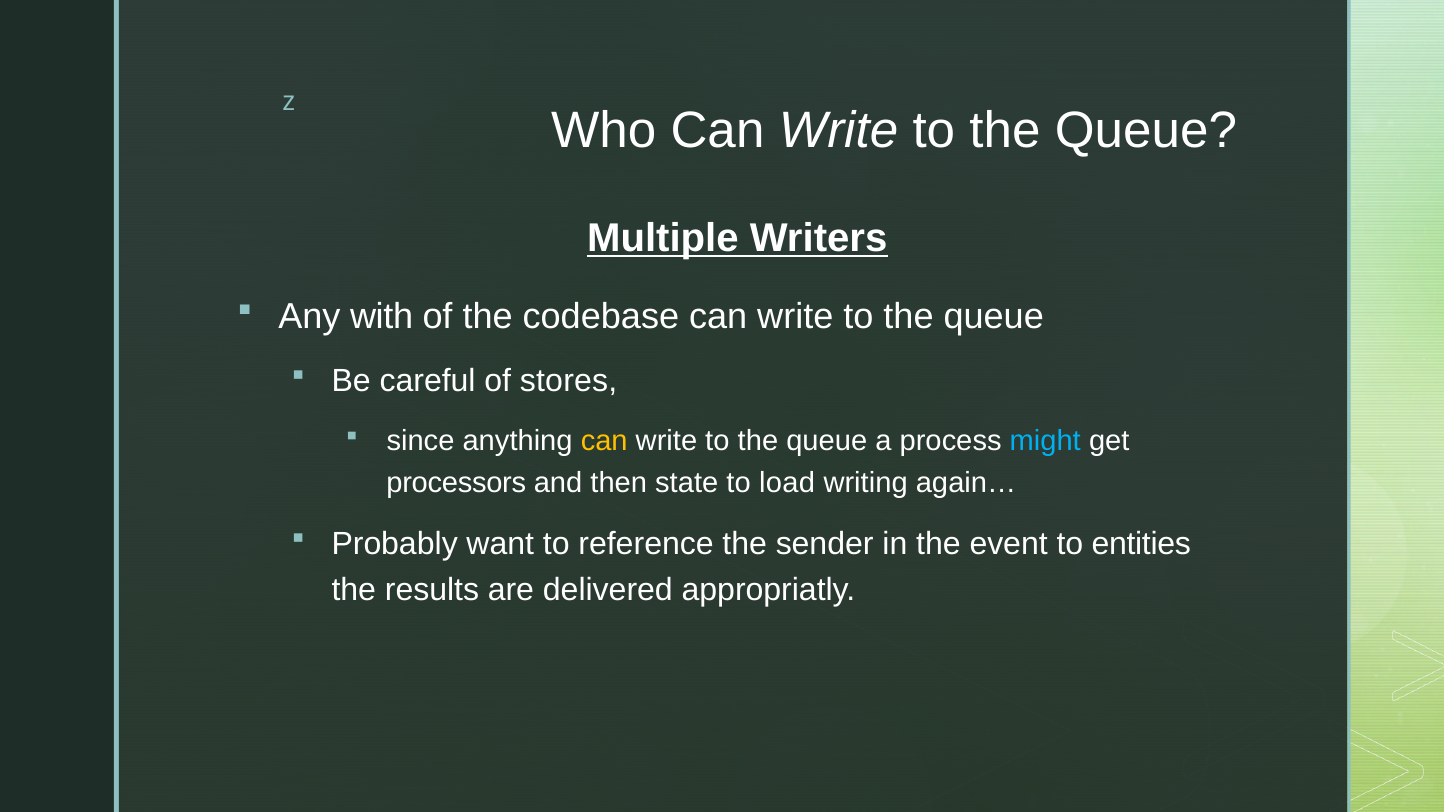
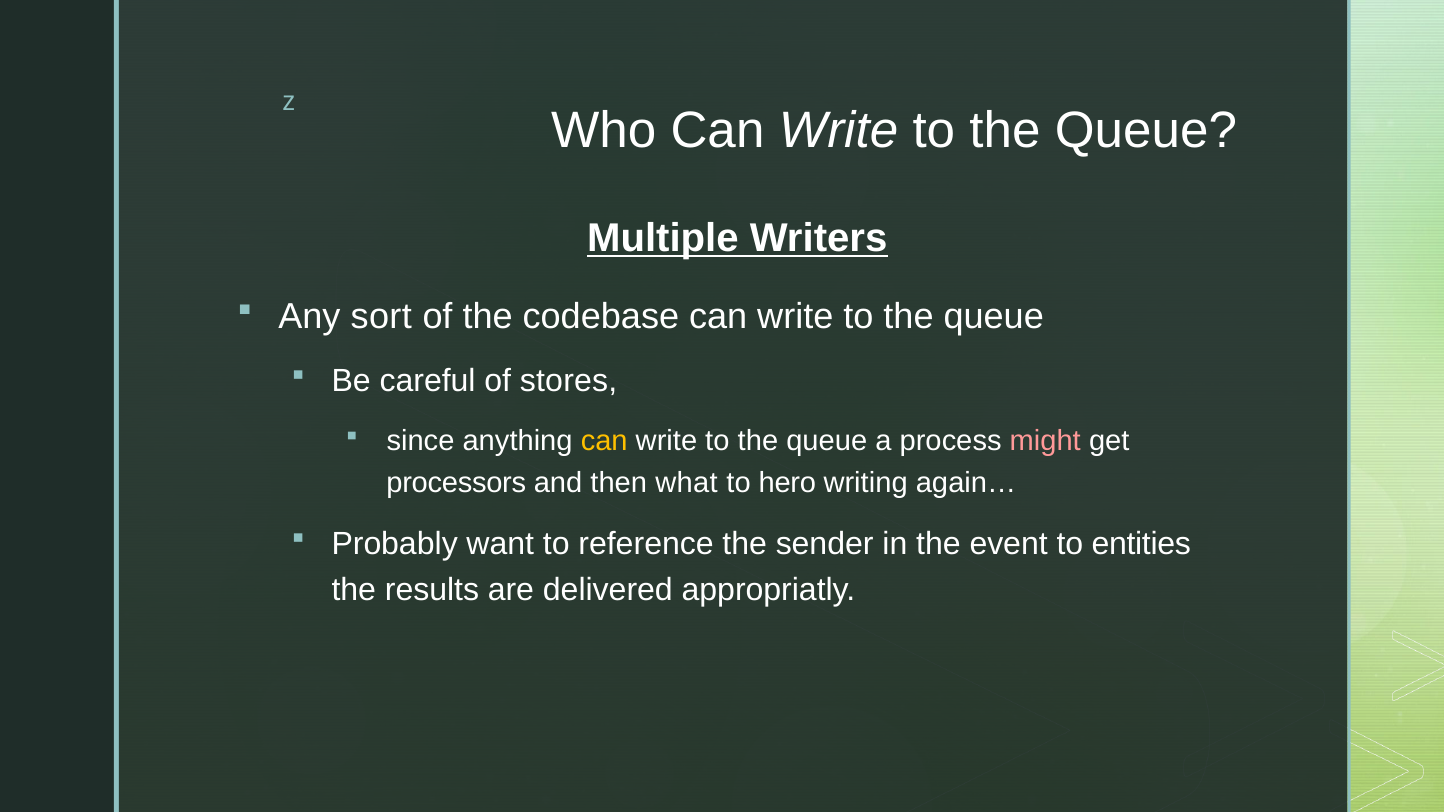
with: with -> sort (381, 317)
might colour: light blue -> pink (1045, 441)
state: state -> what (687, 483)
load: load -> hero (787, 483)
